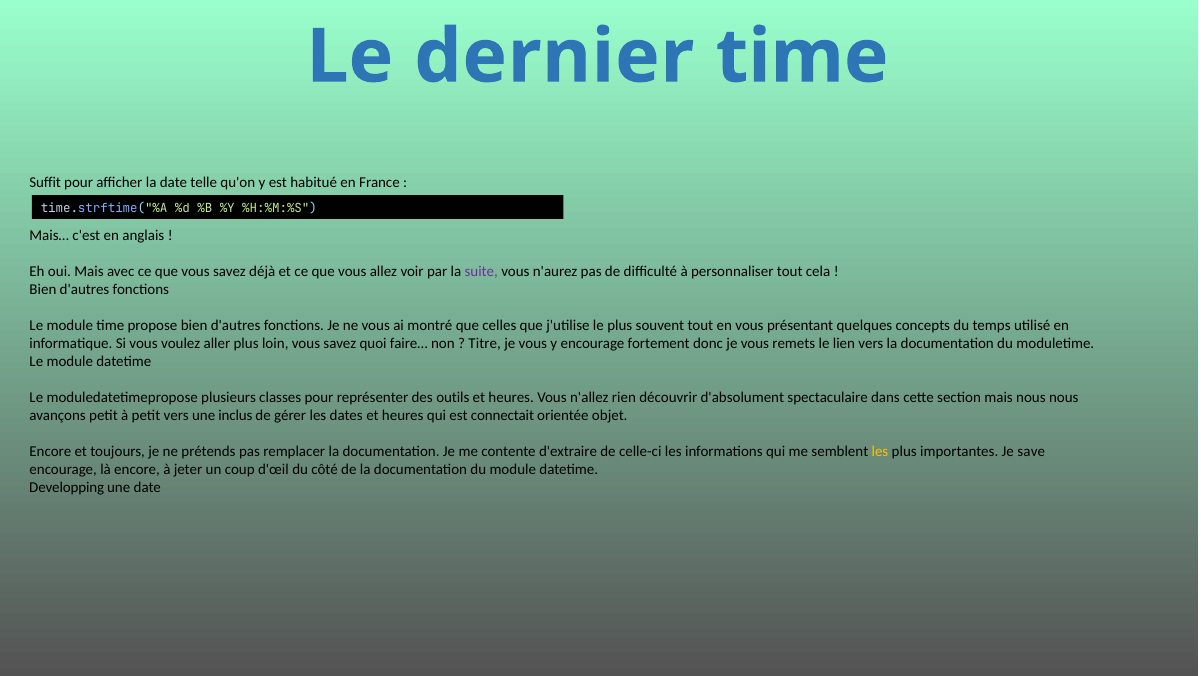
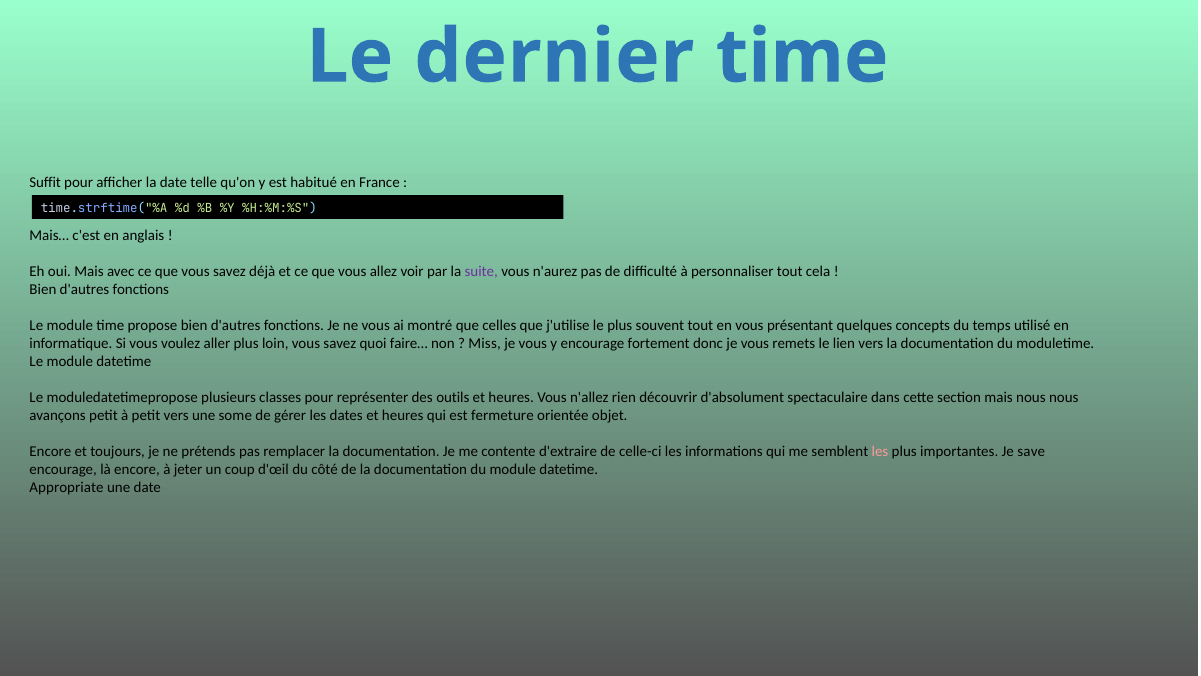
Titre: Titre -> Miss (485, 343)
inclus: inclus -> some (235, 415)
connectait: connectait -> fermeture (502, 415)
les colour: yellow -> pink (880, 451)
Developping: Developping -> Appropriate (67, 487)
